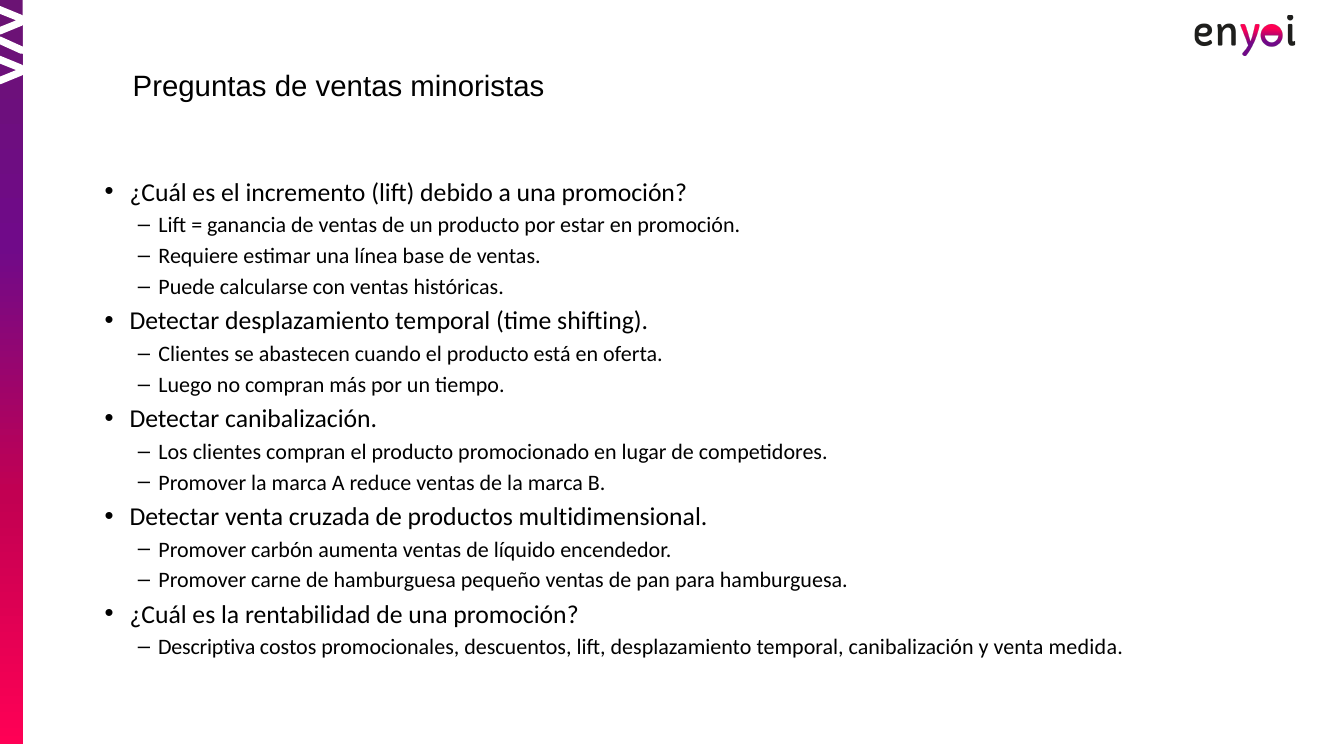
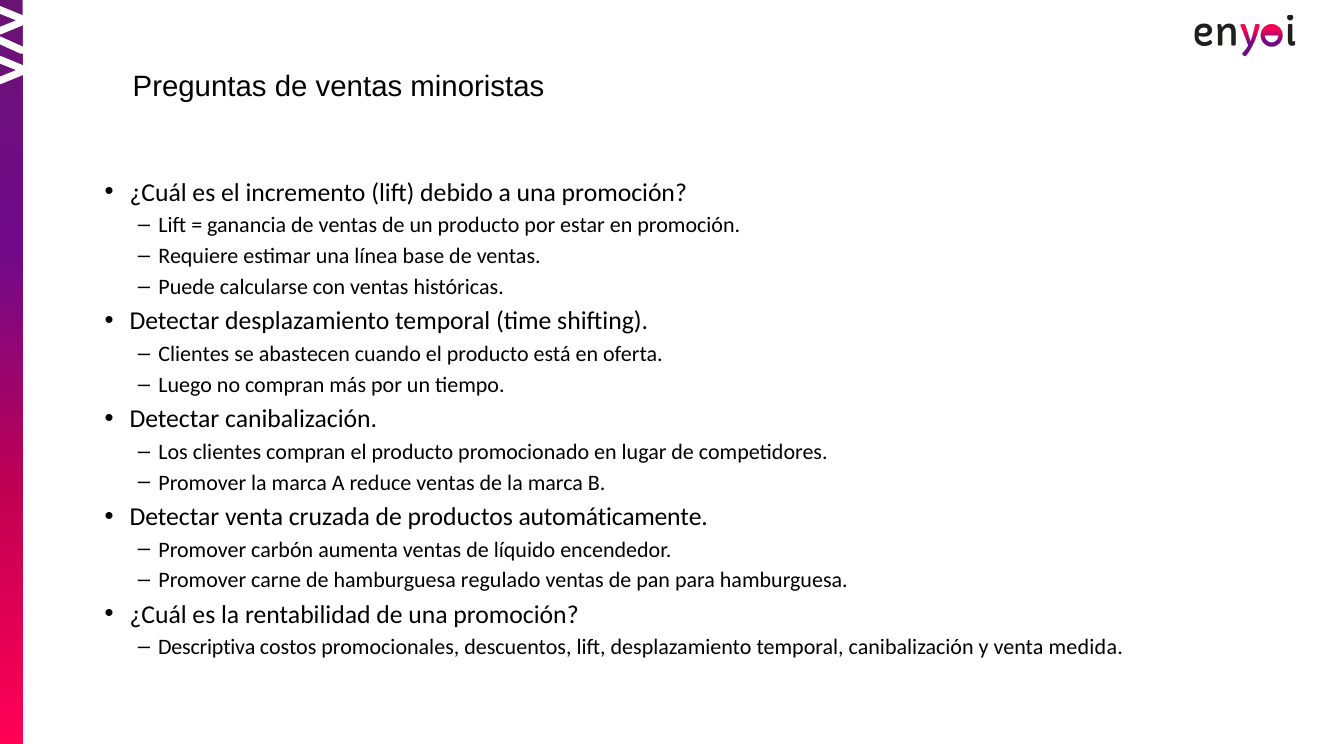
multidimensional: multidimensional -> automáticamente (613, 517)
pequeño: pequeño -> regulado (501, 580)
